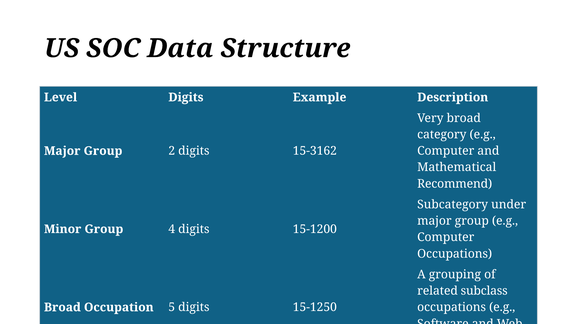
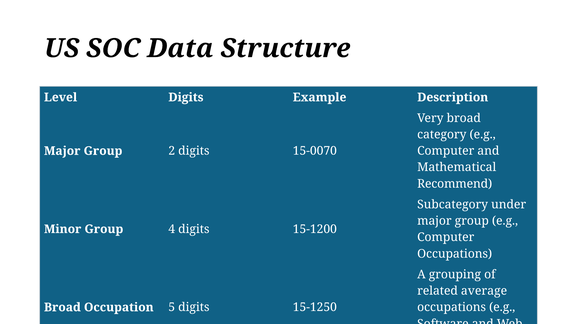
15-3162: 15-3162 -> 15-0070 (315, 151)
subclass: subclass -> average (484, 291)
